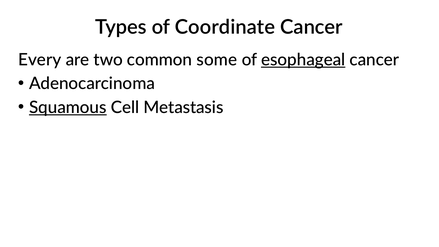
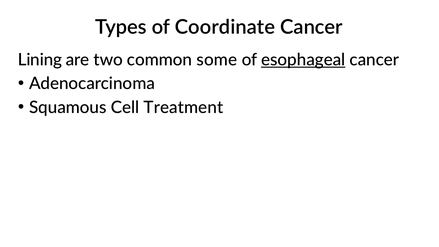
Every: Every -> Lining (40, 60)
Squamous underline: present -> none (68, 108)
Metastasis: Metastasis -> Treatment (183, 108)
